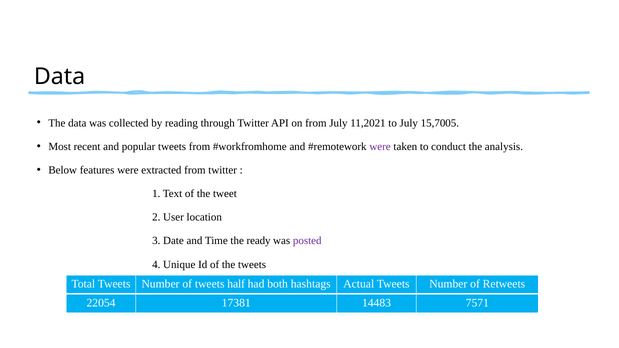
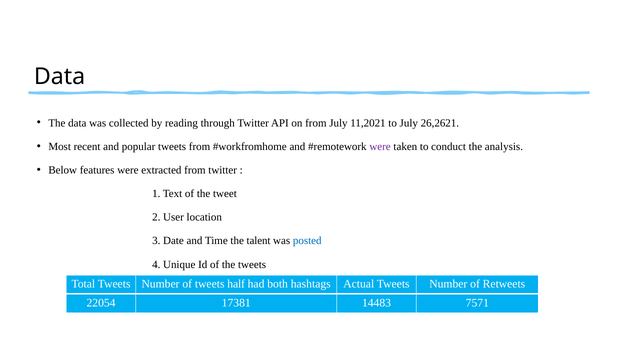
15,7005: 15,7005 -> 26,2621 (440, 123)
ready: ready -> talent (259, 241)
posted colour: purple -> blue (307, 241)
